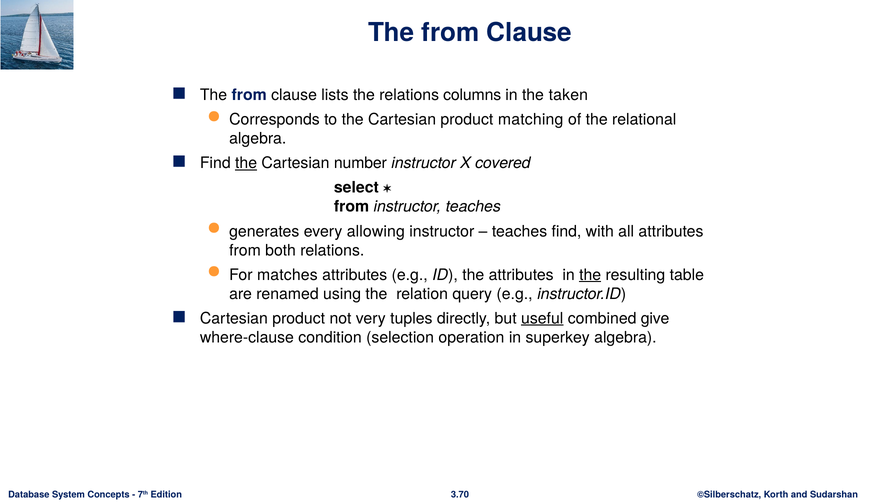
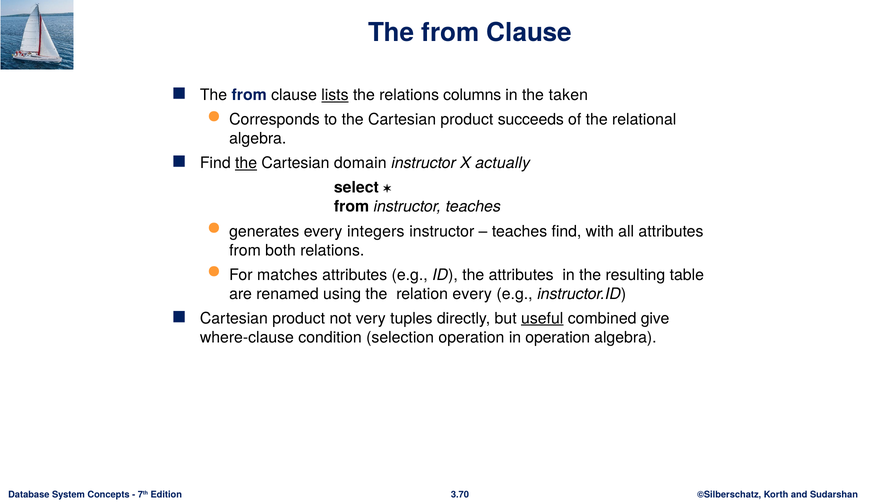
lists underline: none -> present (335, 95)
matching: matching -> succeeds (531, 120)
number: number -> domain (360, 163)
covered: covered -> actually (503, 163)
allowing: allowing -> integers (376, 231)
the underline: present -> none (590, 275)
relation query: query -> every (472, 294)
in superkey: superkey -> operation (558, 337)
